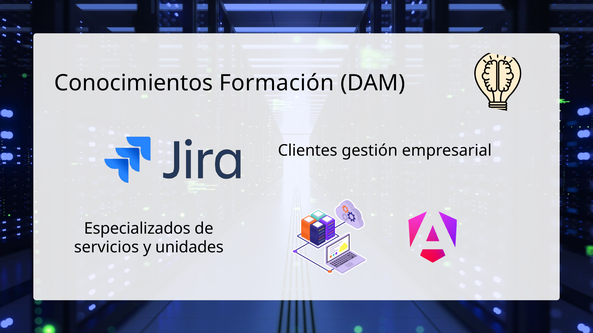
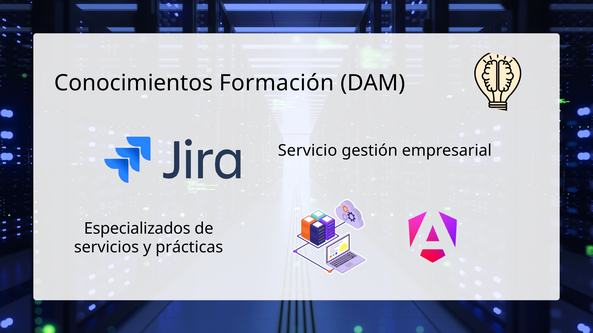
Clientes: Clientes -> Servicio (308, 151)
unidades: unidades -> prácticas (189, 248)
